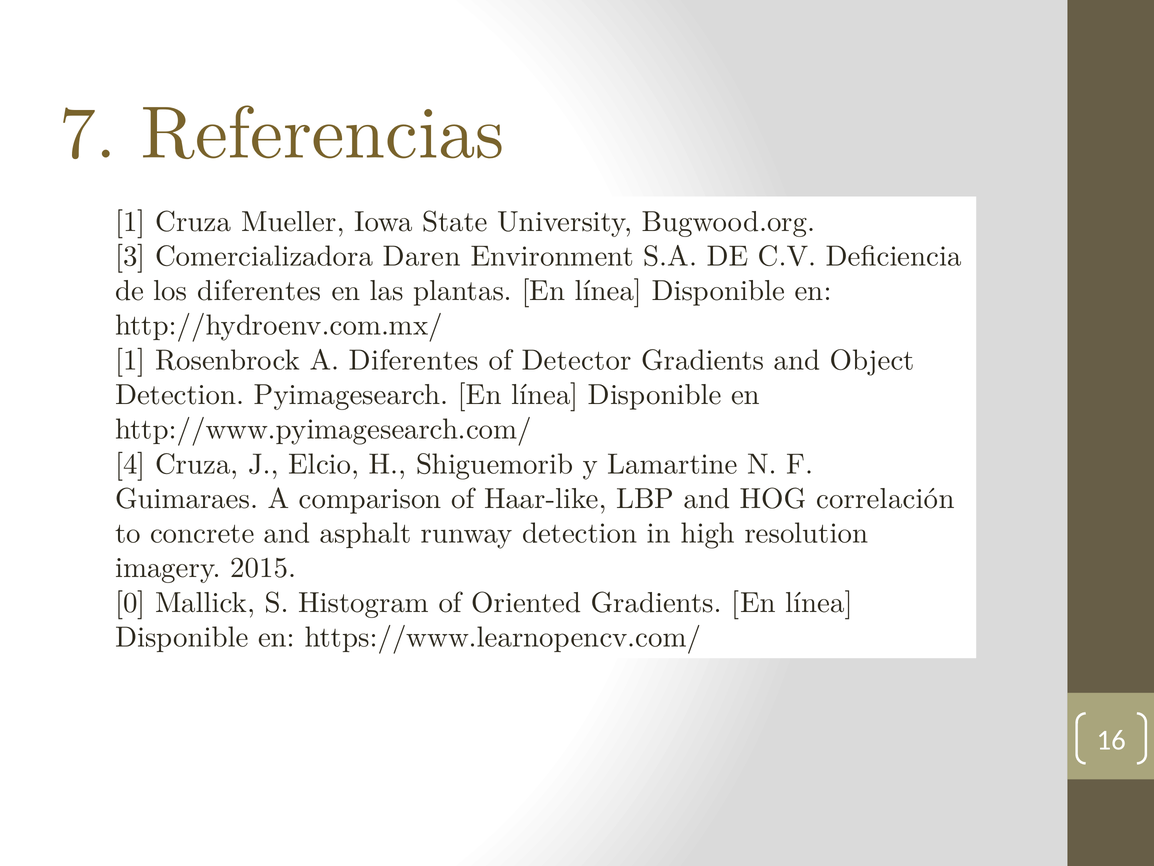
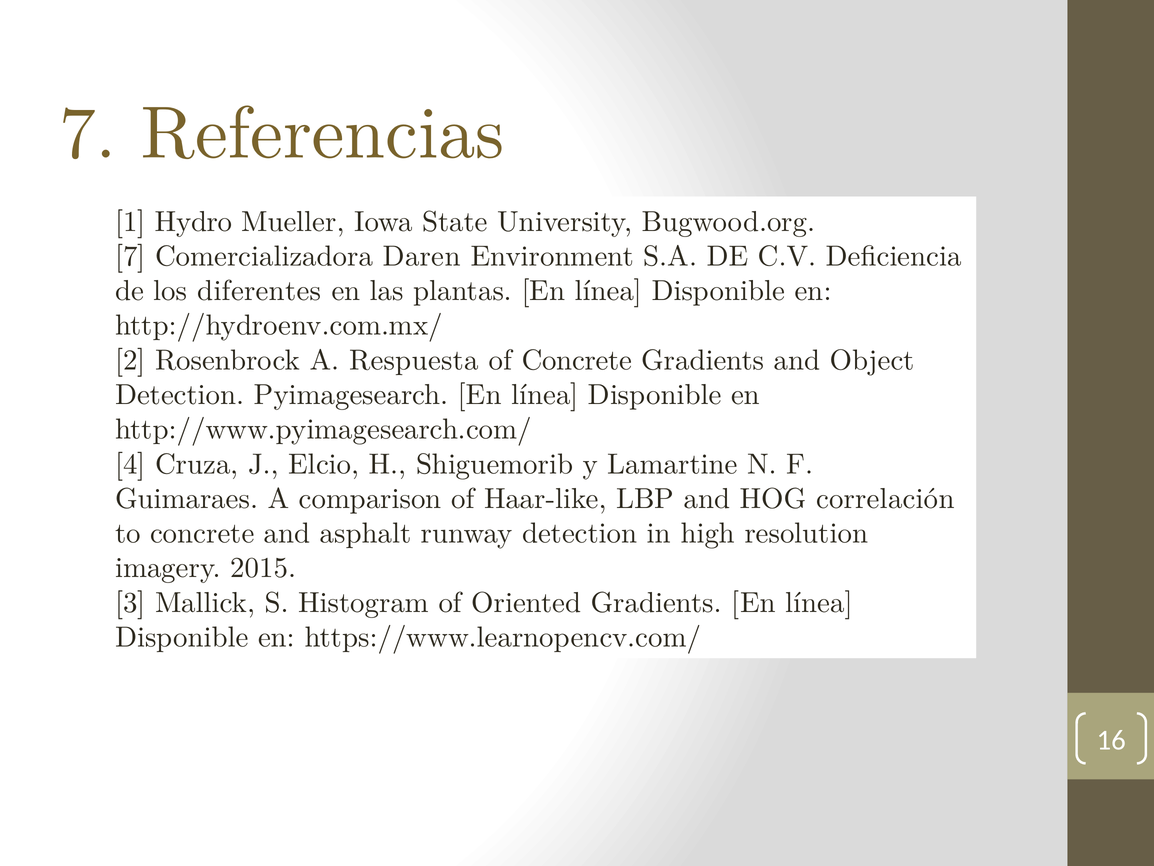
1 Cruza: Cruza -> Hydro (193, 221)
3: 3 -> 7 (130, 256)
1: 1 -> 2 (130, 360)
A Diferentes: Diferentes -> Respuesta (414, 360)
of Detector: Detector -> Concrete (577, 360)
0: 0 -> 3 (130, 602)
